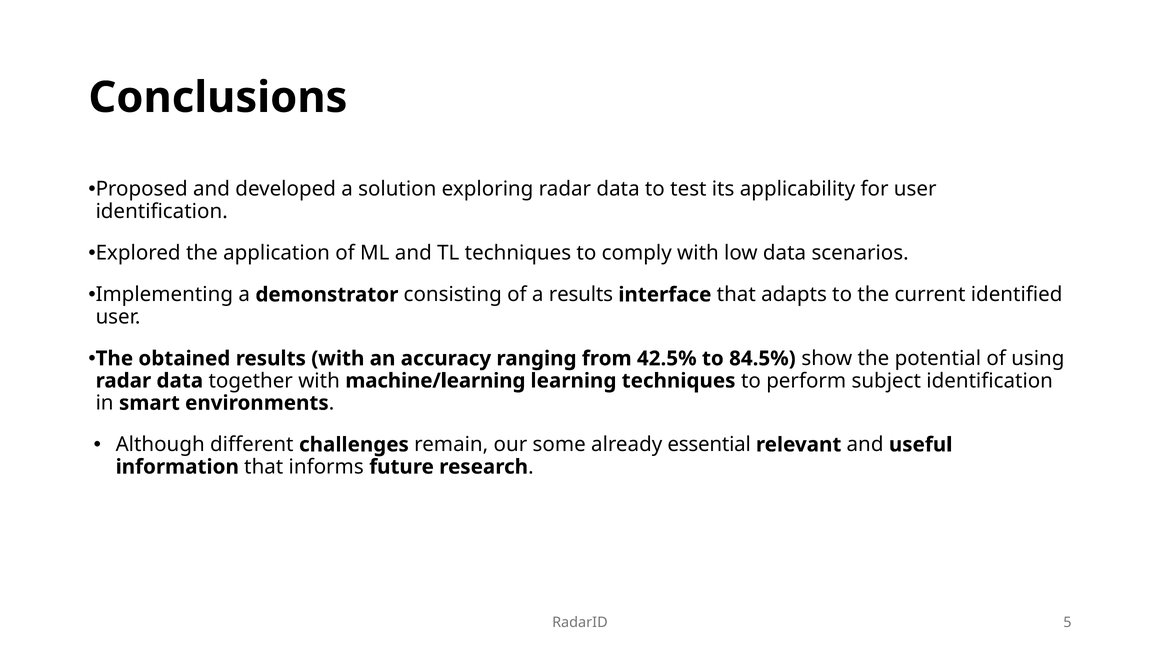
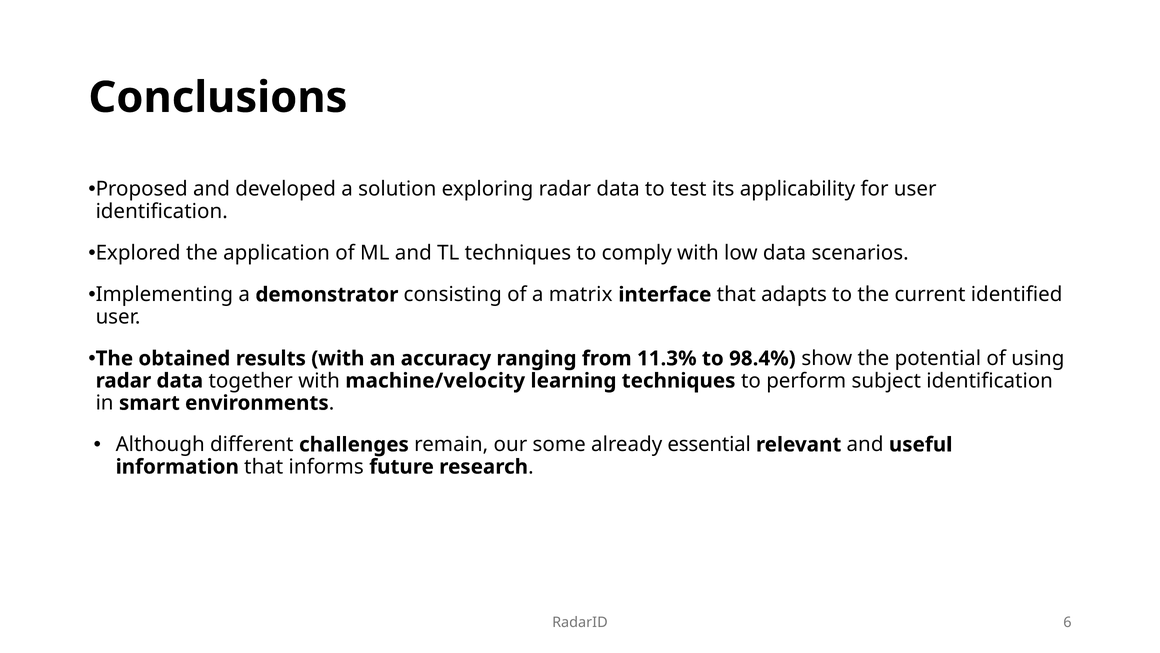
a results: results -> matrix (581, 294)
42.5%: 42.5% -> 11.3% (667, 358)
84.5%: 84.5% -> 98.4% (762, 358)
machine/learning: machine/learning -> machine/velocity (435, 380)
5: 5 -> 6 (1067, 622)
